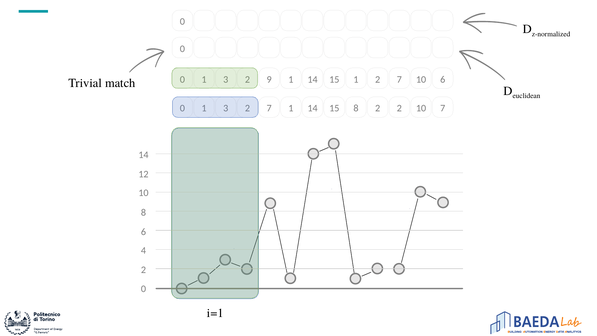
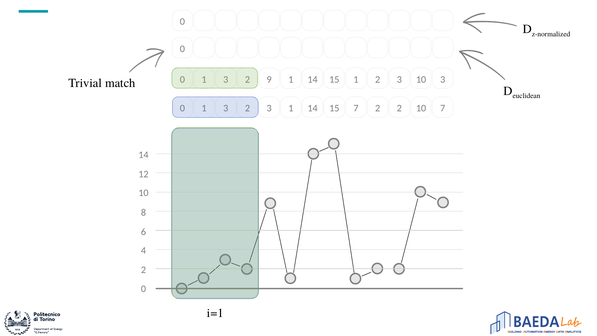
1 2 7: 7 -> 3 (399, 79)
10 6: 6 -> 3 (443, 79)
7: 7 -> 3 (269, 108)
14 8: 8 -> 7 (356, 108)
